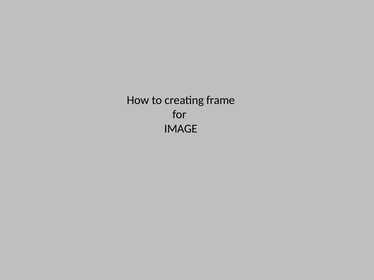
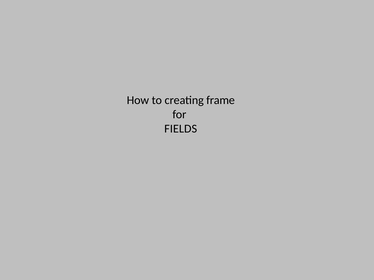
IMAGE: IMAGE -> FIELDS (181, 129)
